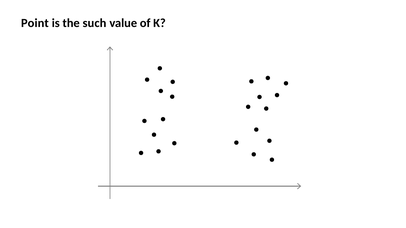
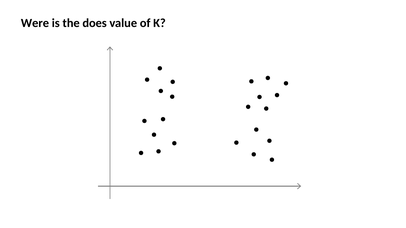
Point: Point -> Were (35, 23)
such: such -> does (95, 23)
